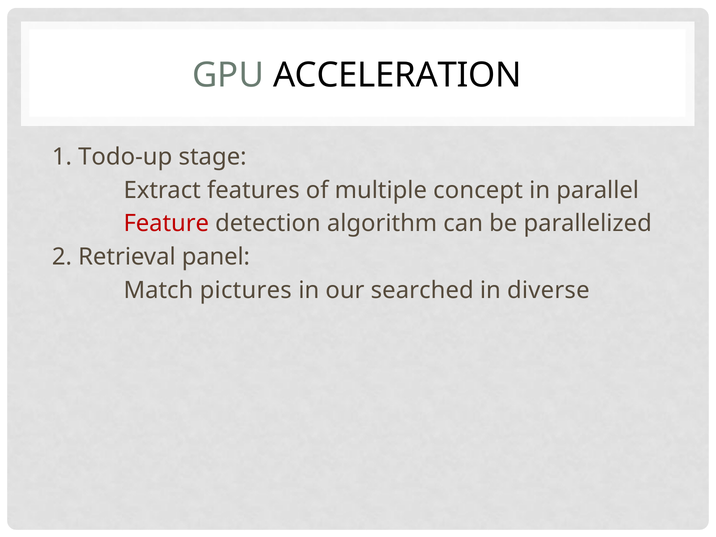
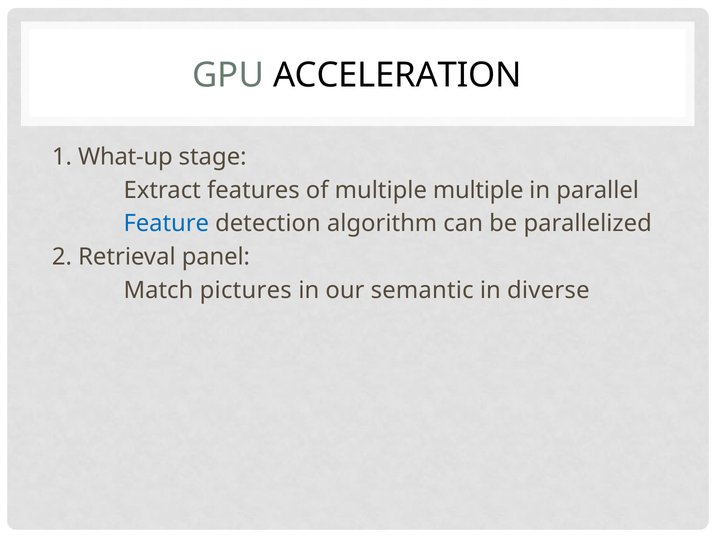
Todo-up: Todo-up -> What-up (125, 157)
multiple concept: concept -> multiple (478, 190)
Feature colour: red -> blue (166, 224)
searched: searched -> semantic (422, 290)
